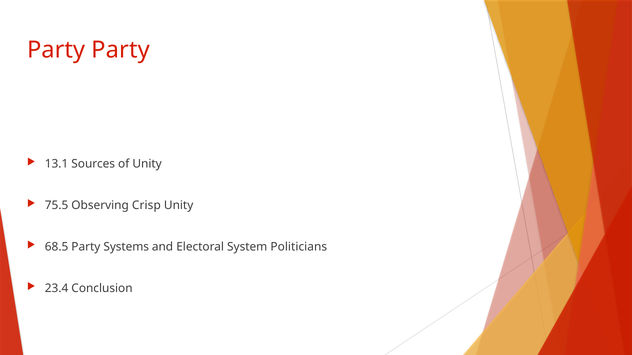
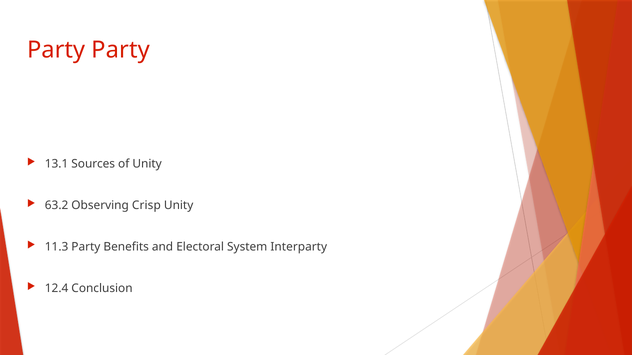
75.5: 75.5 -> 63.2 (57, 206)
68.5: 68.5 -> 11.3 (57, 247)
Systems: Systems -> Benefits (126, 247)
Politicians: Politicians -> Interparty (299, 247)
23.4: 23.4 -> 12.4 (57, 289)
